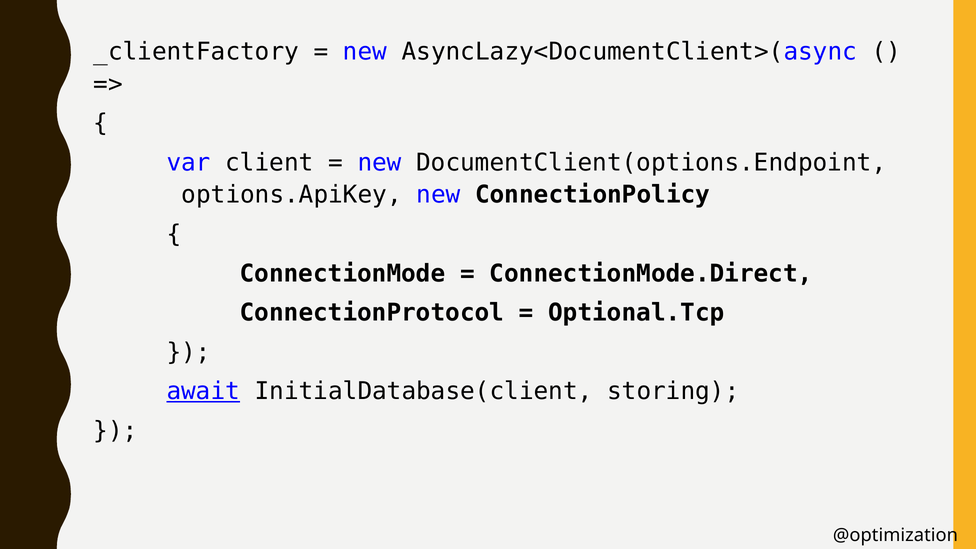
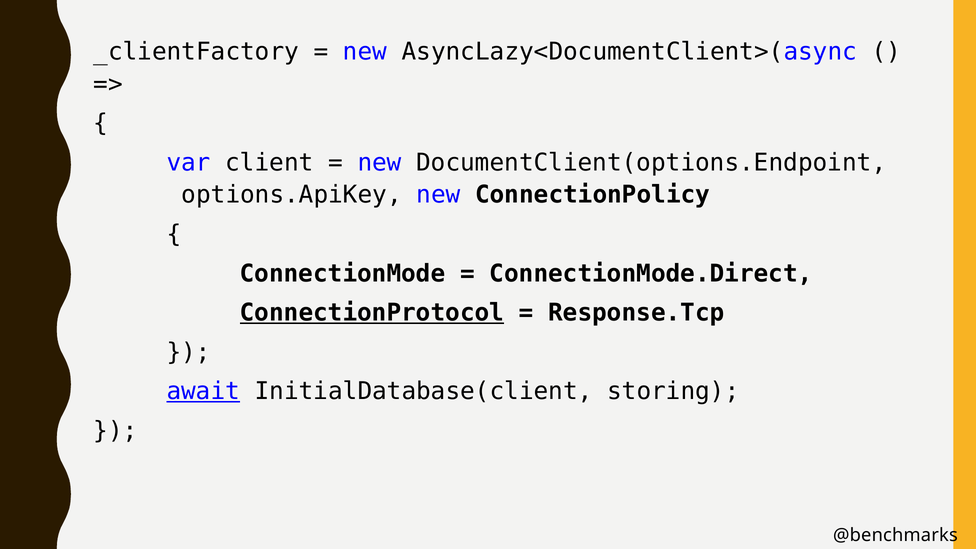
ConnectionProtocol underline: none -> present (372, 313)
Optional.Tcp: Optional.Tcp -> Response.Tcp (636, 313)
@optimization: @optimization -> @benchmarks (895, 535)
